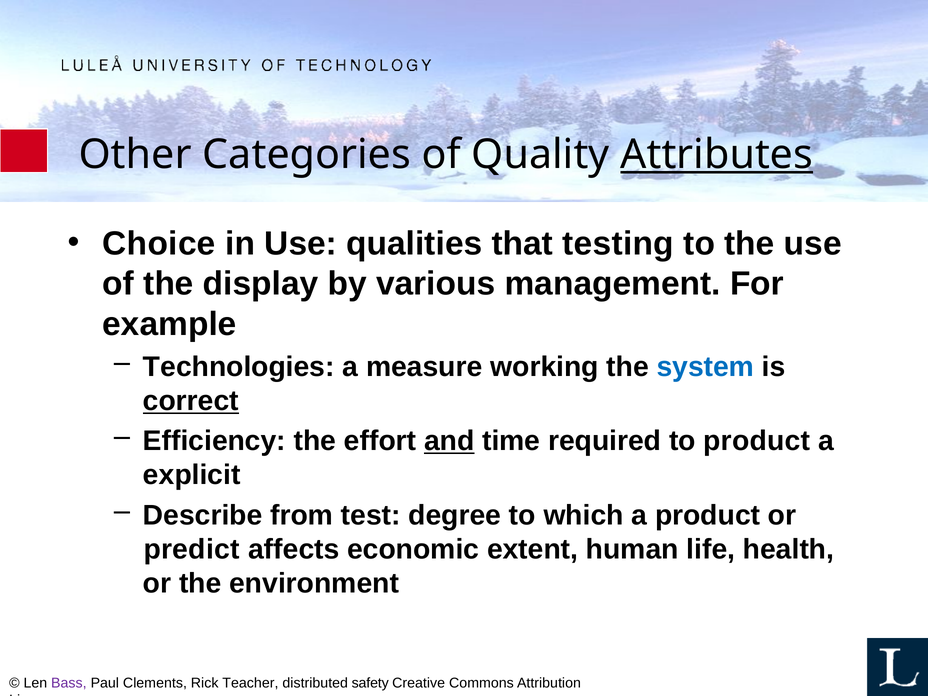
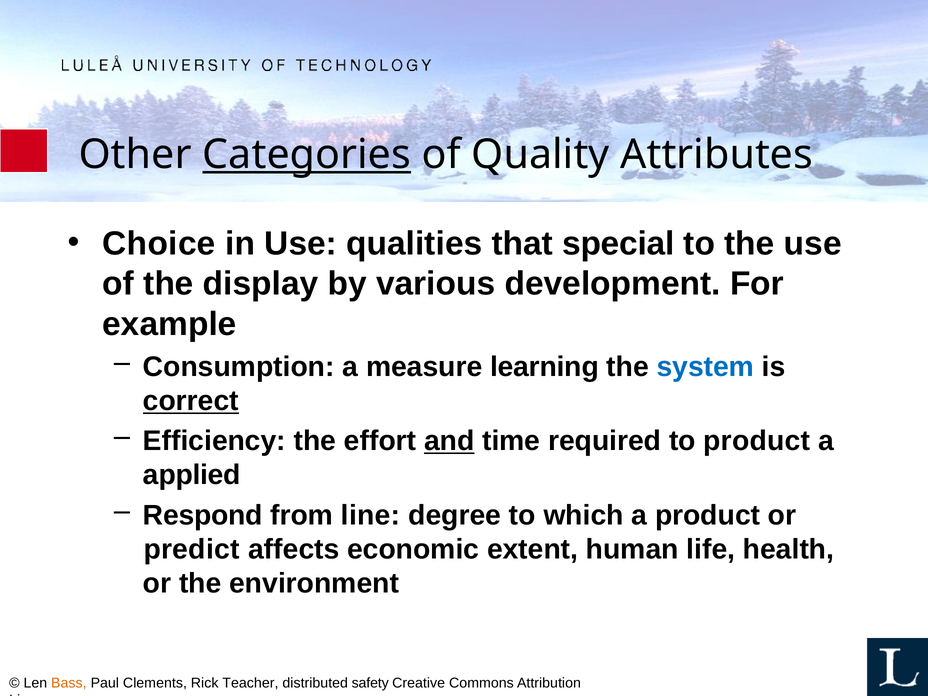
Categories underline: none -> present (307, 154)
Attributes underline: present -> none (717, 154)
testing: testing -> special (618, 244)
management: management -> development (613, 284)
Technologies: Technologies -> Consumption (239, 367)
working: working -> learning (545, 367)
explicit: explicit -> applied (192, 475)
Describe: Describe -> Respond (203, 515)
test: test -> line (371, 515)
Bass colour: purple -> orange (69, 683)
